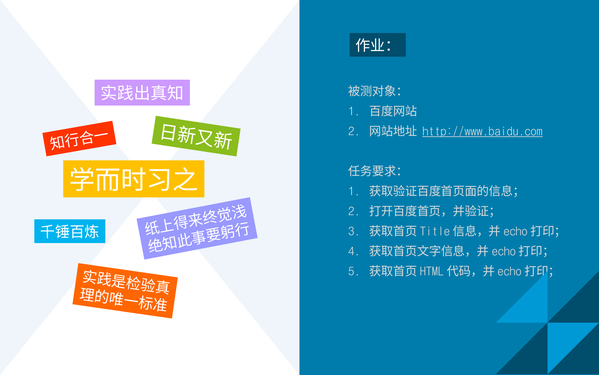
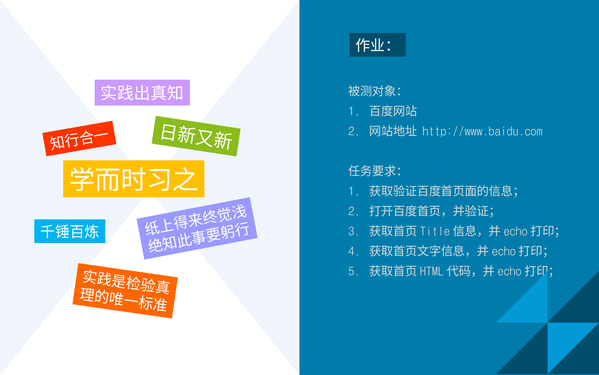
http://www.baidu.com underline: present -> none (483, 131)
